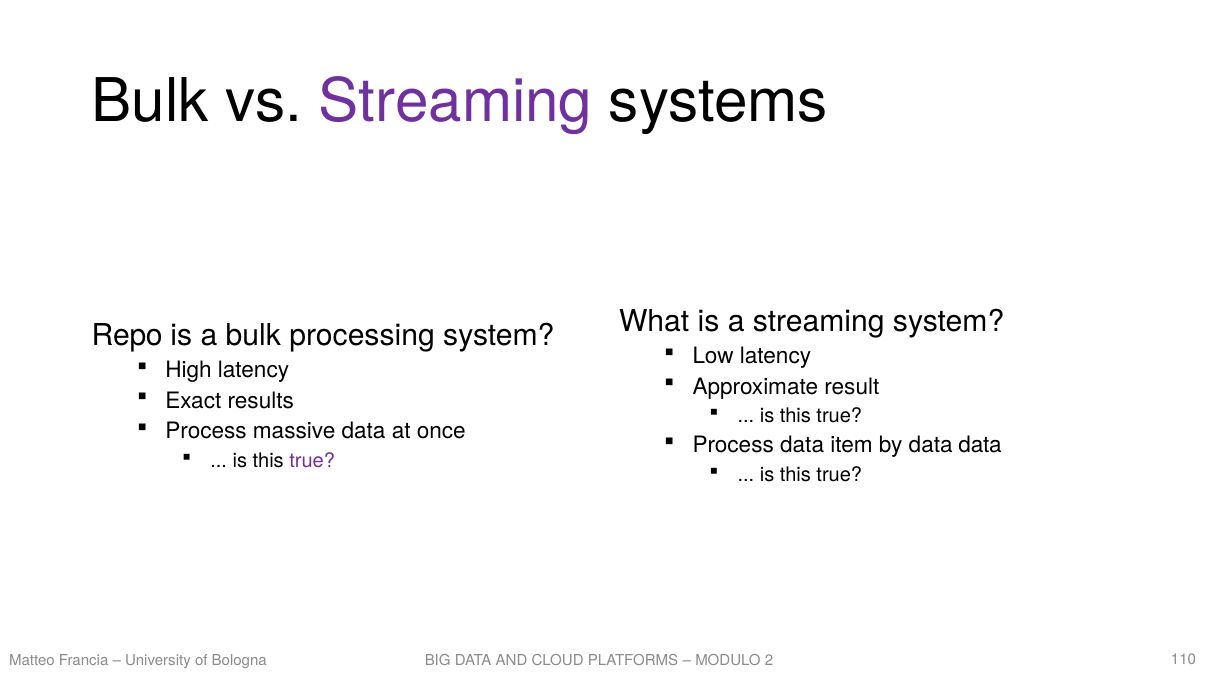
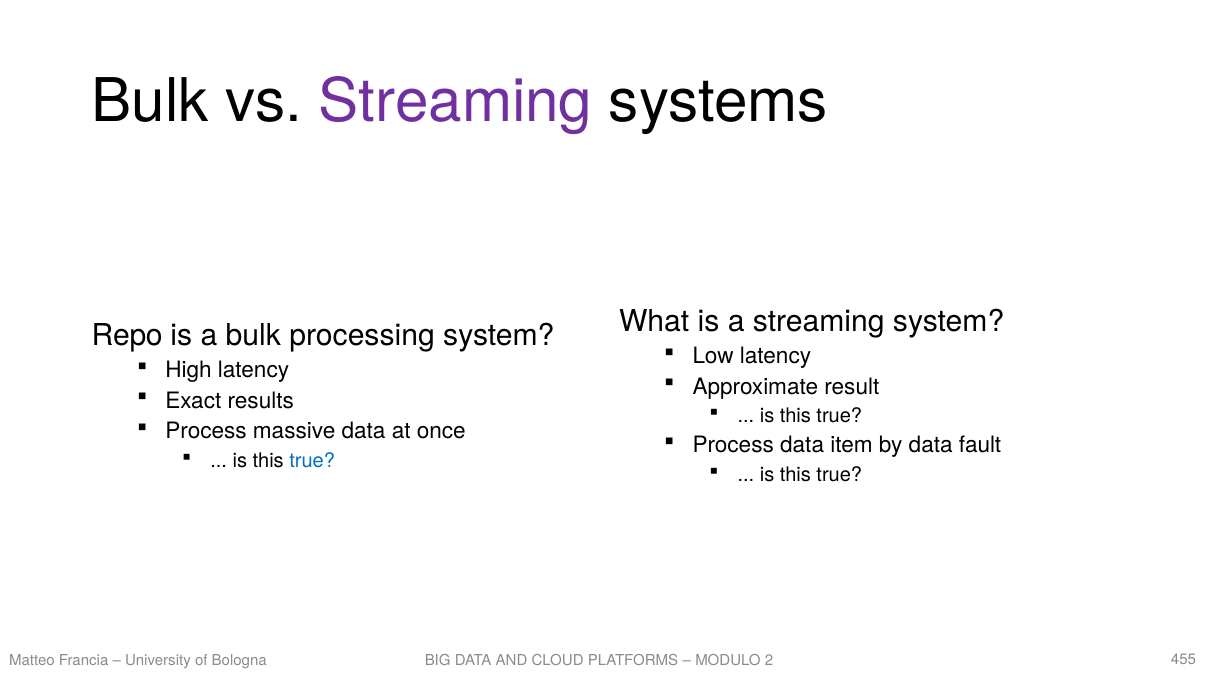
data data: data -> fault (980, 445)
true colour: purple -> blue (312, 461)
110: 110 -> 455 (1183, 659)
